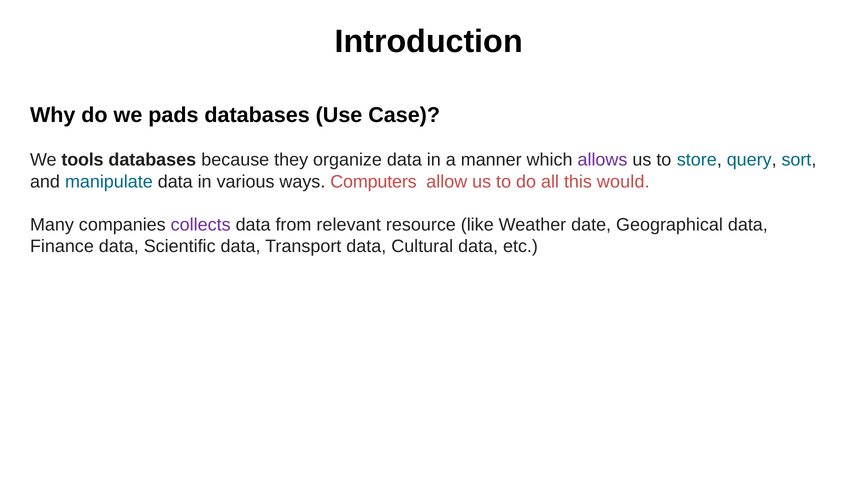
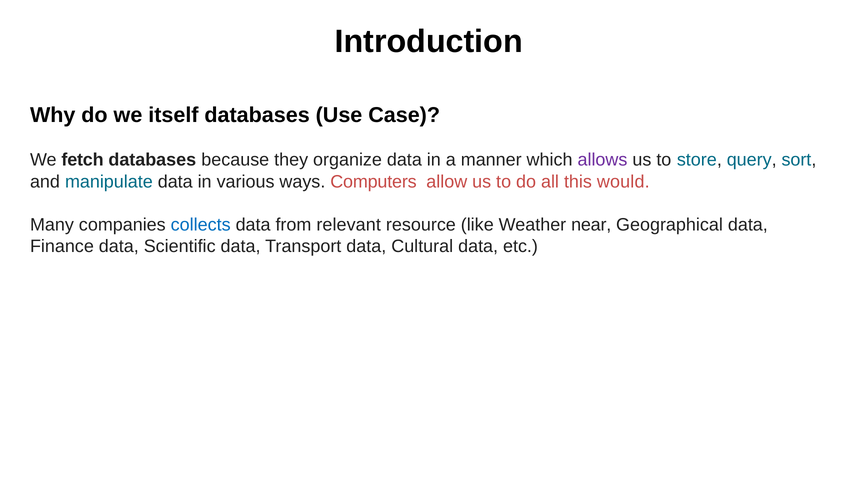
pads: pads -> itself (173, 115)
tools: tools -> fetch (83, 160)
collects colour: purple -> blue (201, 225)
date: date -> near (591, 225)
